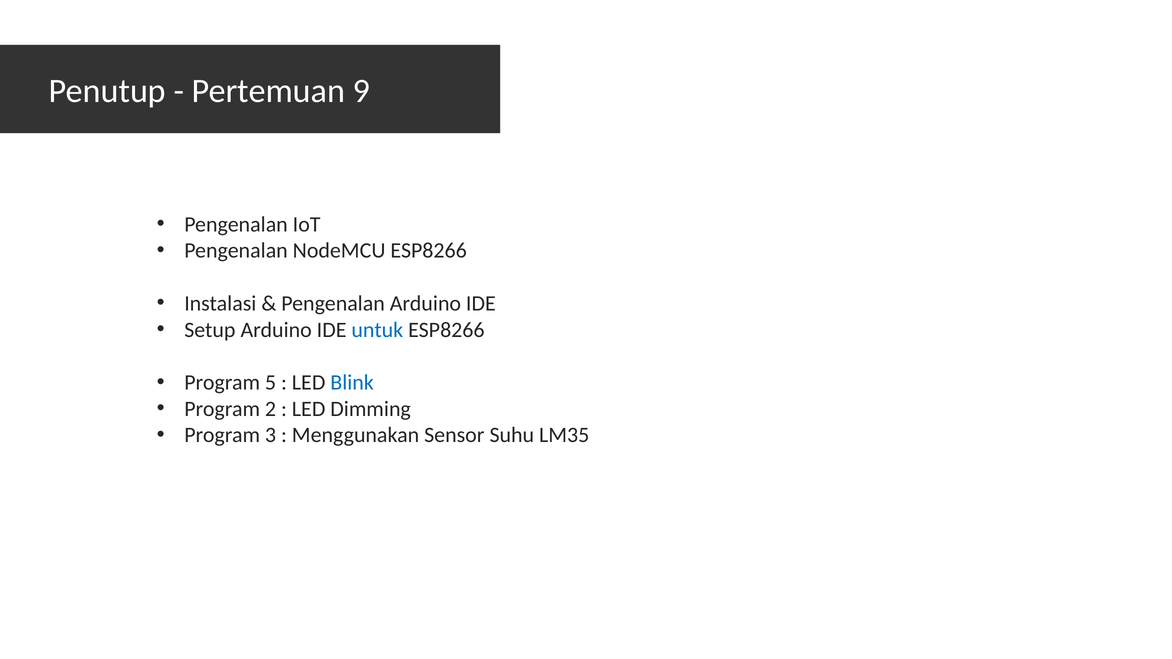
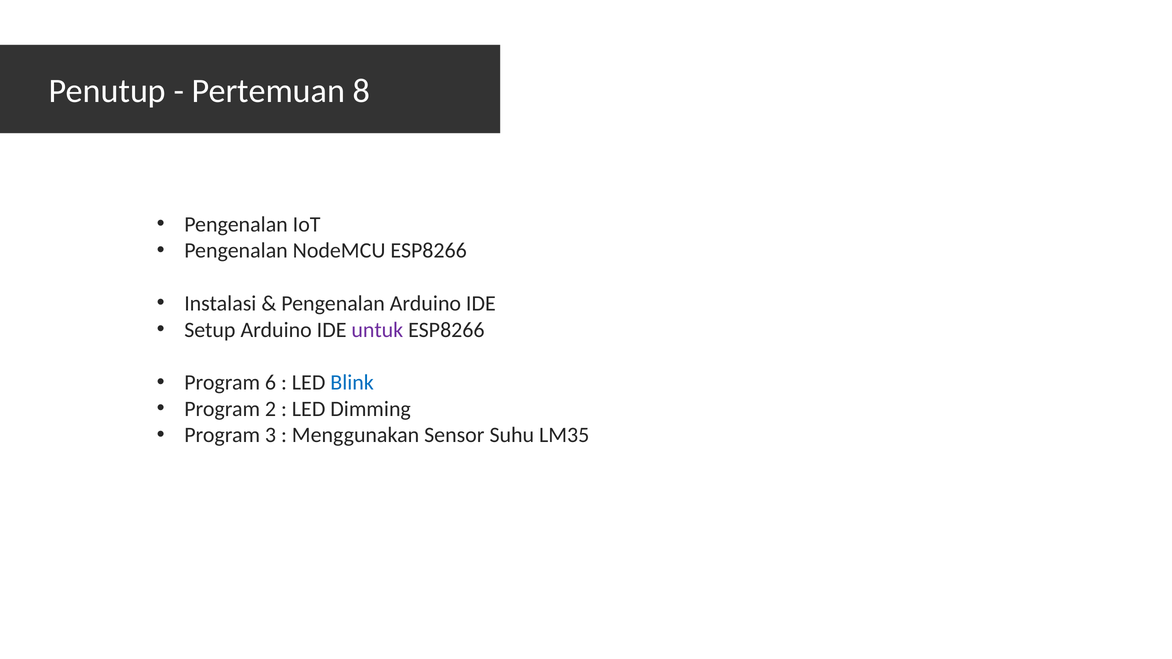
9: 9 -> 8 (361, 91)
untuk colour: blue -> purple (377, 330)
5: 5 -> 6 (271, 383)
